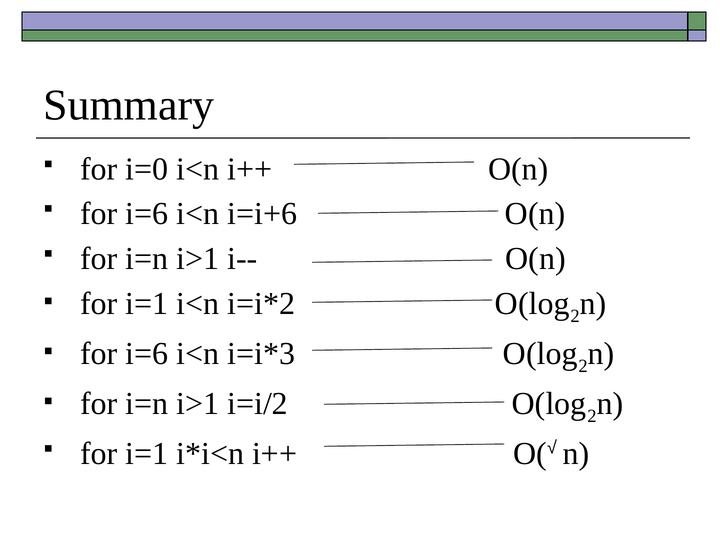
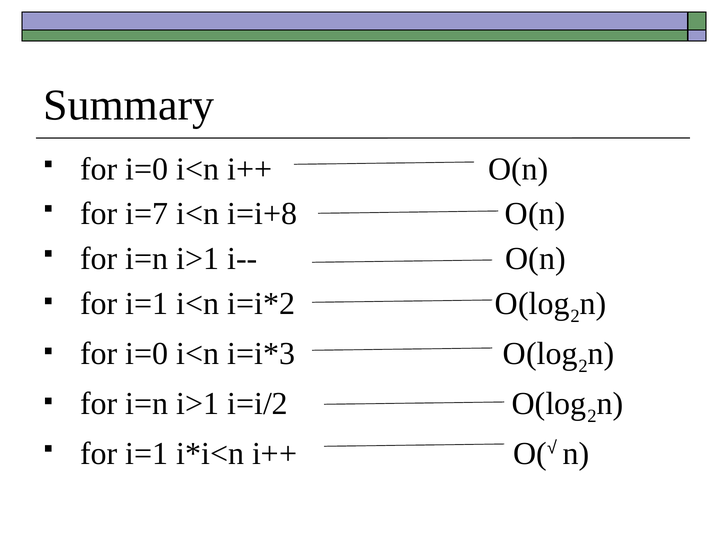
i=6: i=6 -> i=7 (147, 214)
i=i+6: i=i+6 -> i=i+8 (262, 214)
i=6: i=6 -> i=0 (147, 354)
